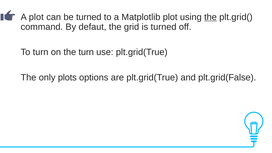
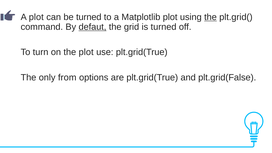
defaut underline: none -> present (92, 27)
the turn: turn -> plot (86, 52)
plots: plots -> from (67, 77)
